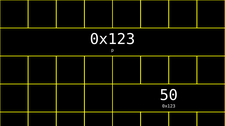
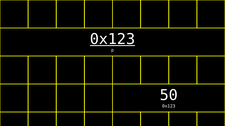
0x123 underline: none -> present (112, 39)
